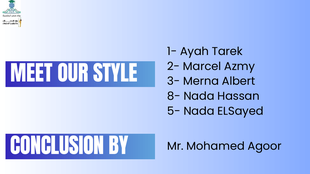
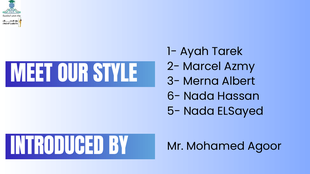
8-: 8- -> 6- (174, 96)
CONCLUSION: CONCLUSION -> INTRODUCED (57, 147)
